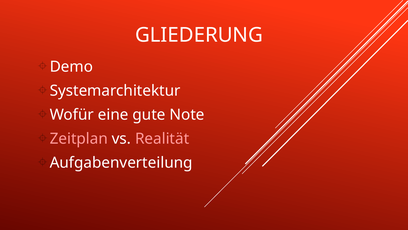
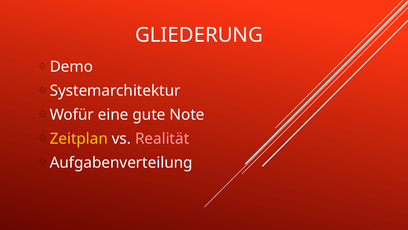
Zeitplan colour: pink -> yellow (79, 139)
